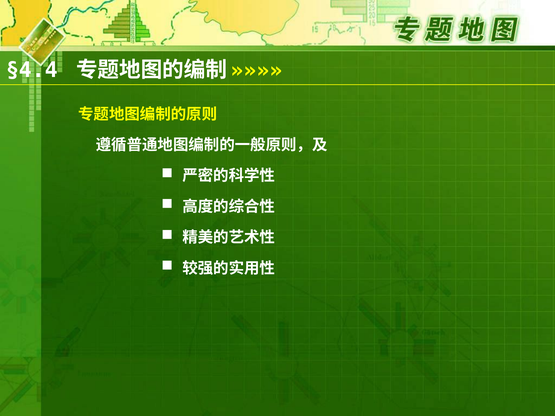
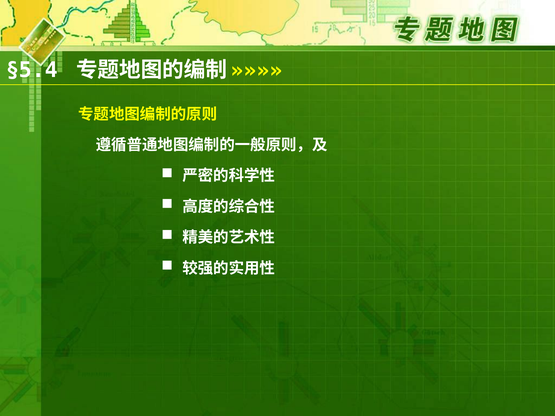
§4.4: §4.4 -> §5.4 (32, 70)
